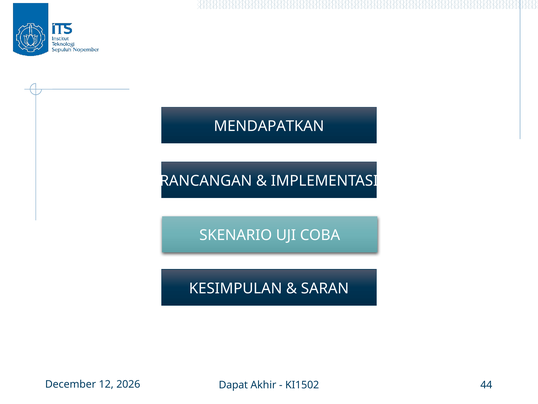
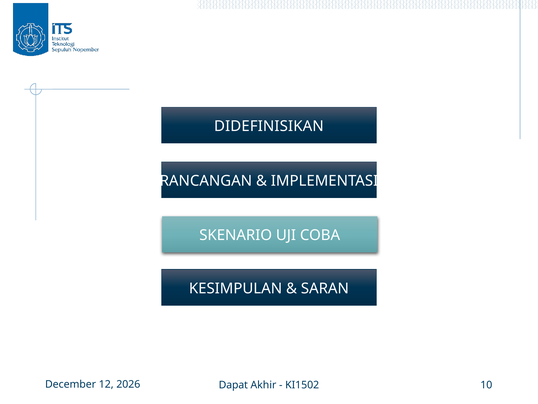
MENDAPATKAN: MENDAPATKAN -> DIDEFINISIKAN (269, 126)
44: 44 -> 10 (486, 385)
